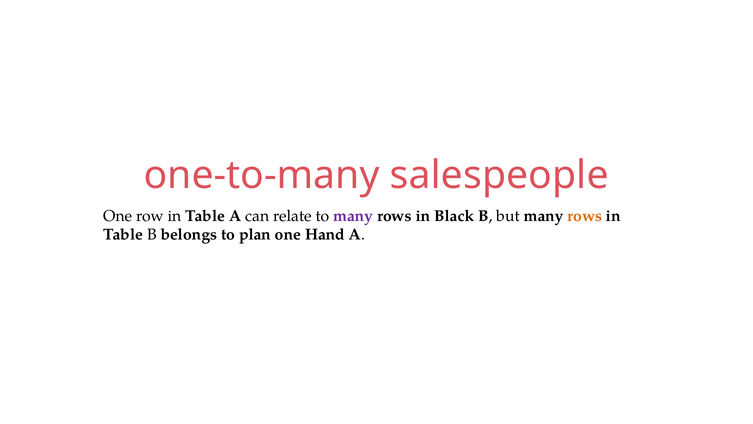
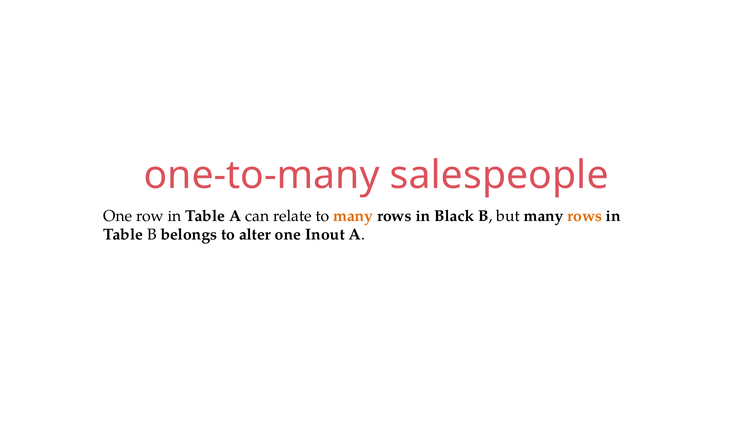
many colour: purple -> orange (353, 216)
plan: plan -> alter (255, 234)
Hand: Hand -> Inout (325, 234)
